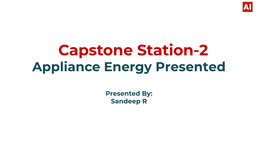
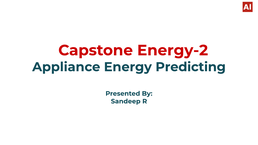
Station-2: Station-2 -> Energy-2 (173, 50)
Energy Presented: Presented -> Predicting (191, 67)
